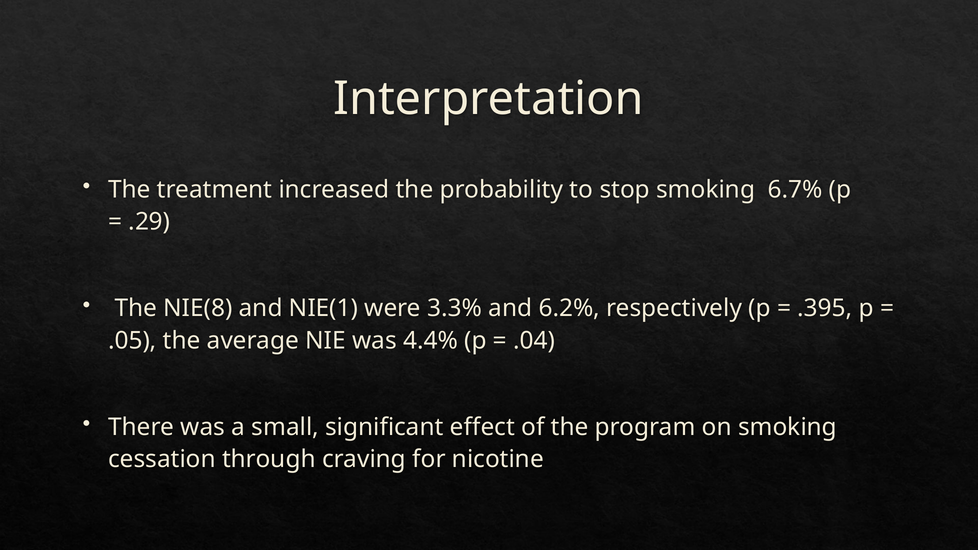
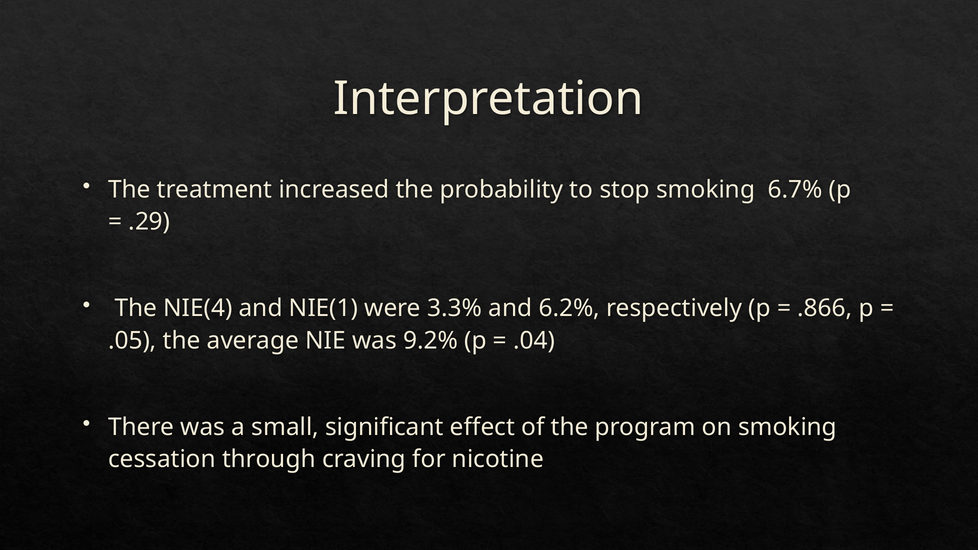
NIE(8: NIE(8 -> NIE(4 (198, 308)
.395: .395 -> .866 (825, 308)
4.4%: 4.4% -> 9.2% (430, 341)
